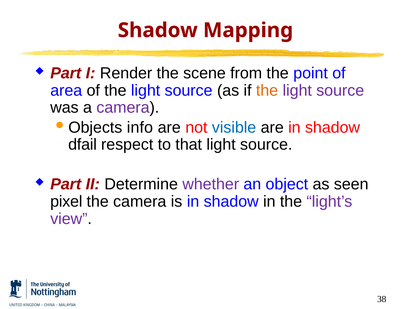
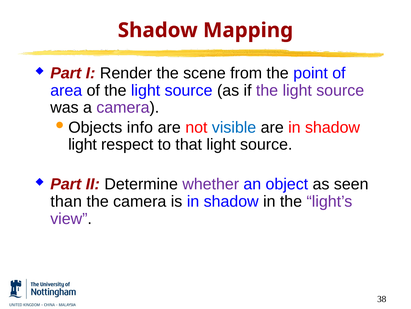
the colour: orange -> purple (267, 90)
dfail: dfail -> light (83, 144)
pixel: pixel -> than (66, 201)
